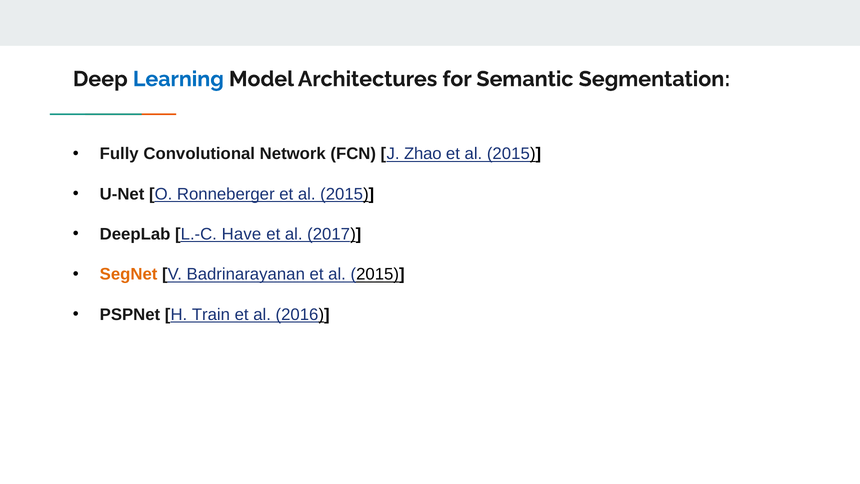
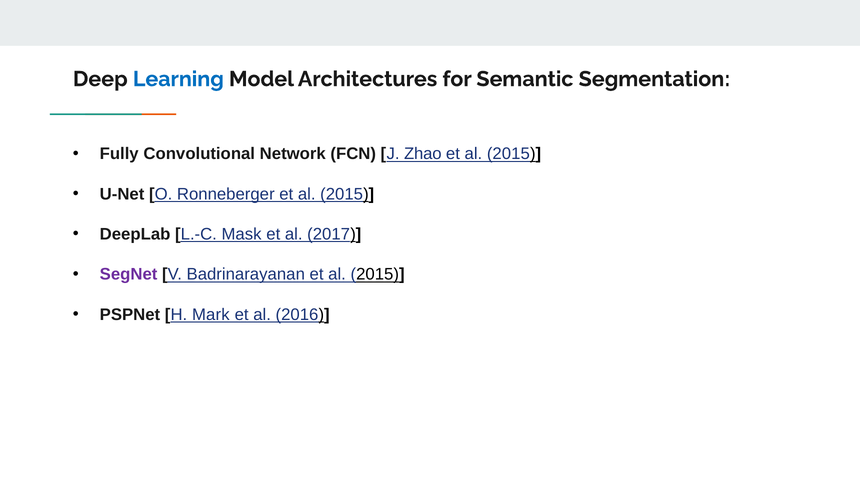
Have: Have -> Mask (242, 234)
SegNet colour: orange -> purple (129, 274)
Train: Train -> Mark (211, 314)
